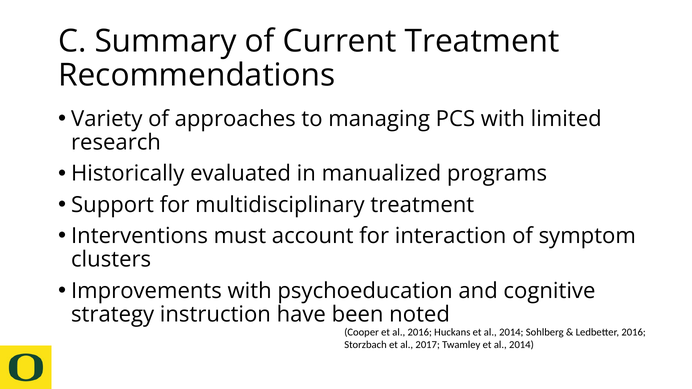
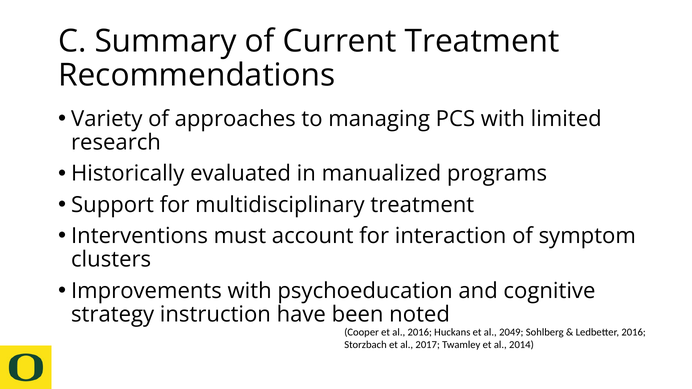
Huckans et al 2014: 2014 -> 2049 (511, 332)
